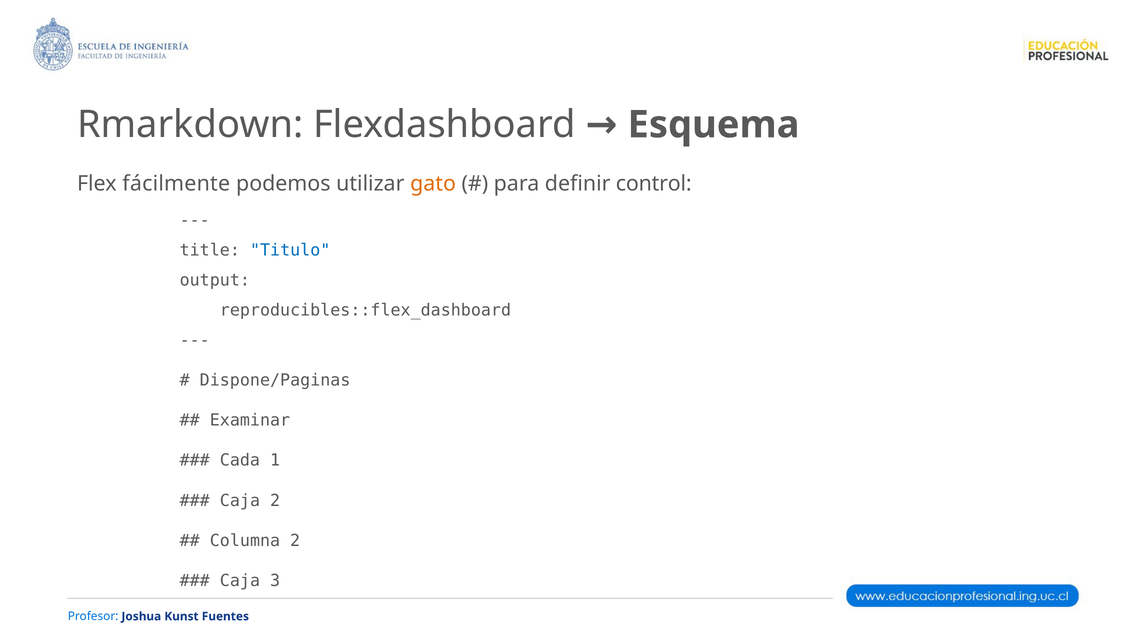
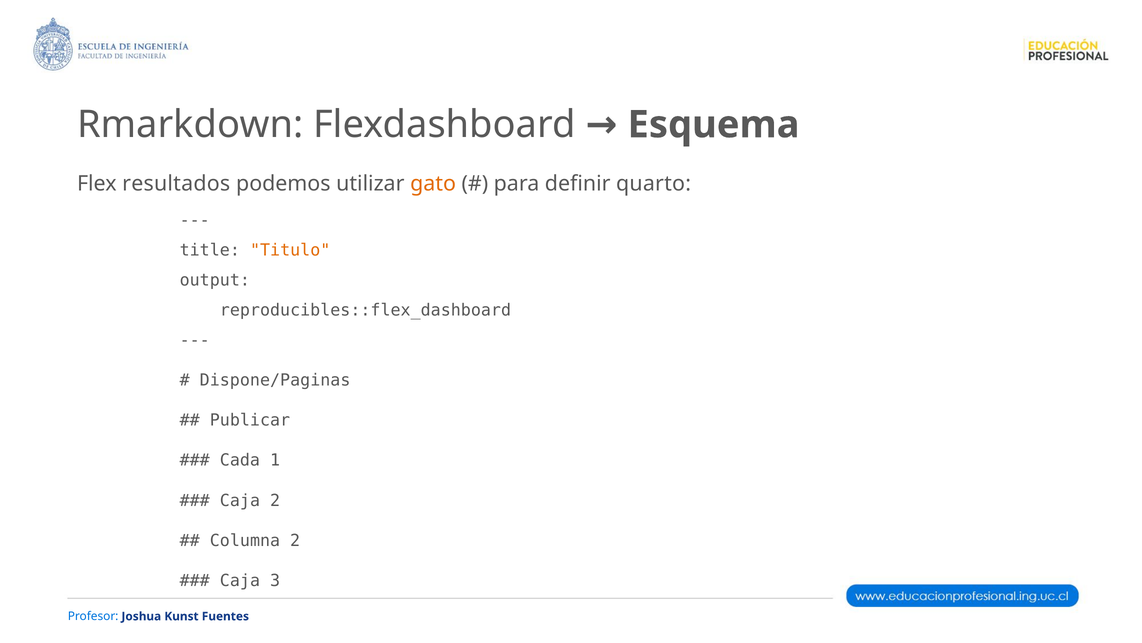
fácilmente: fácilmente -> resultados (176, 184)
control: control -> quarto (654, 184)
Titulo colour: blue -> orange (290, 250)
Examinar: Examinar -> Publicar (250, 420)
